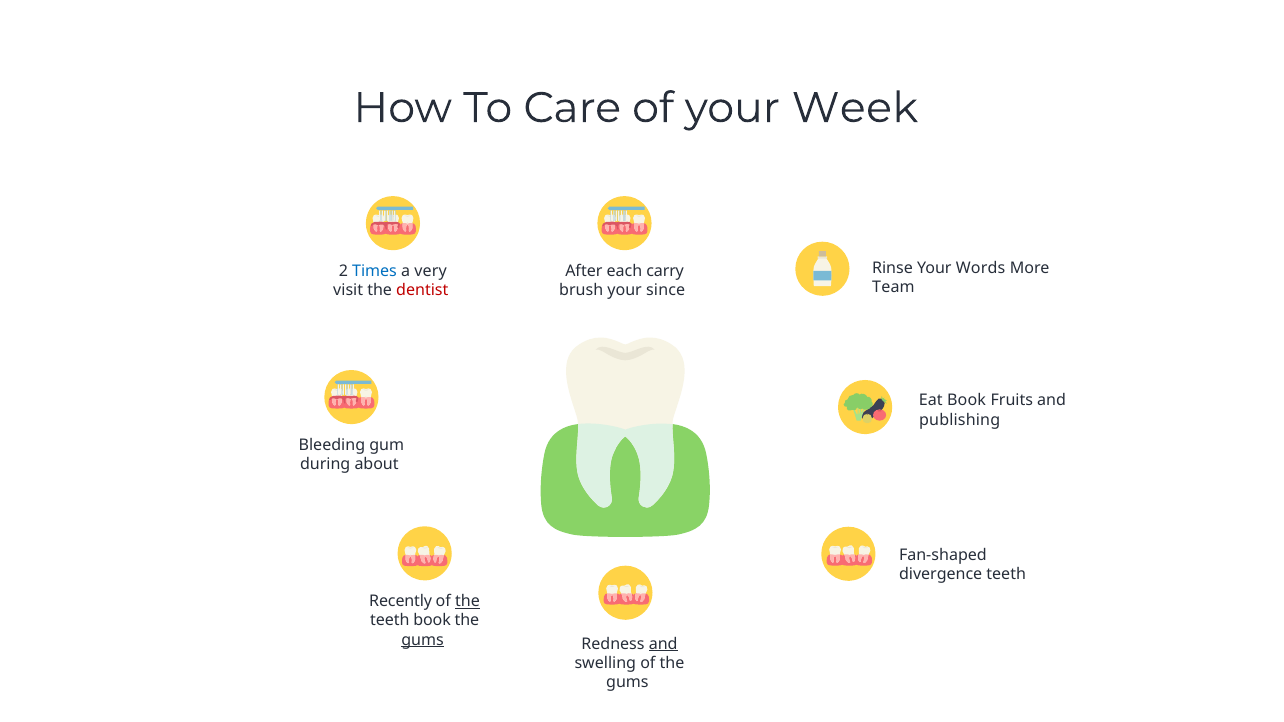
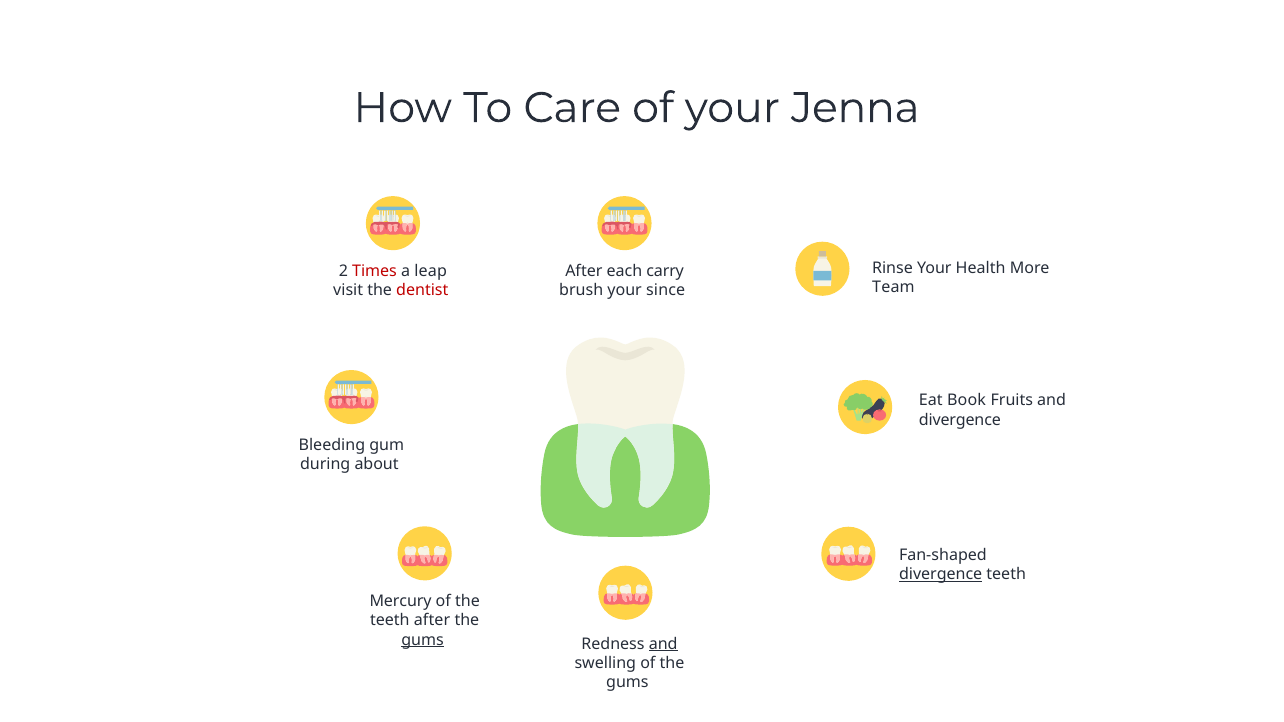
Week: Week -> Jenna (855, 108)
Words: Words -> Health (981, 268)
Times colour: blue -> red (375, 271)
very: very -> leap (431, 271)
publishing: publishing -> divergence (960, 420)
divergence underline: none -> present (941, 574)
Recently: Recently -> Mercury (401, 602)
the underline: present -> none (467, 602)
teeth book: book -> after (432, 621)
